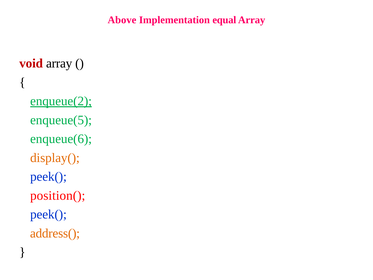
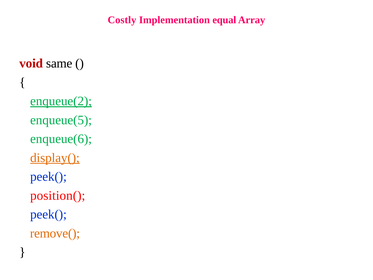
Above: Above -> Costly (122, 20)
void array: array -> same (59, 63)
display( underline: none -> present (55, 158)
address(: address( -> remove( (55, 233)
